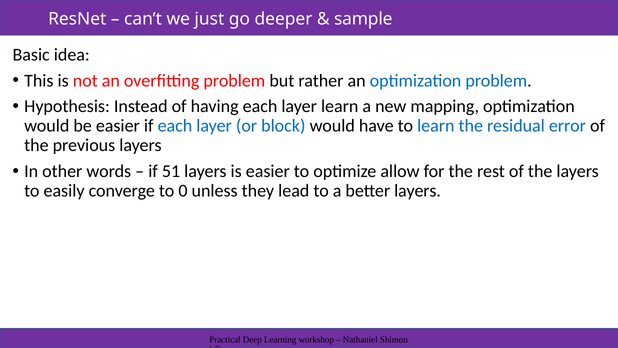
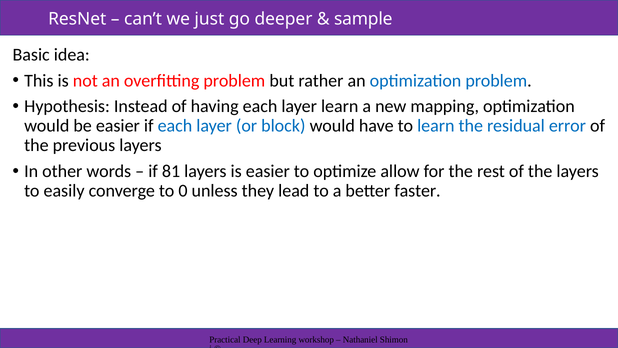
51: 51 -> 81 (171, 171)
better layers: layers -> faster (417, 191)
